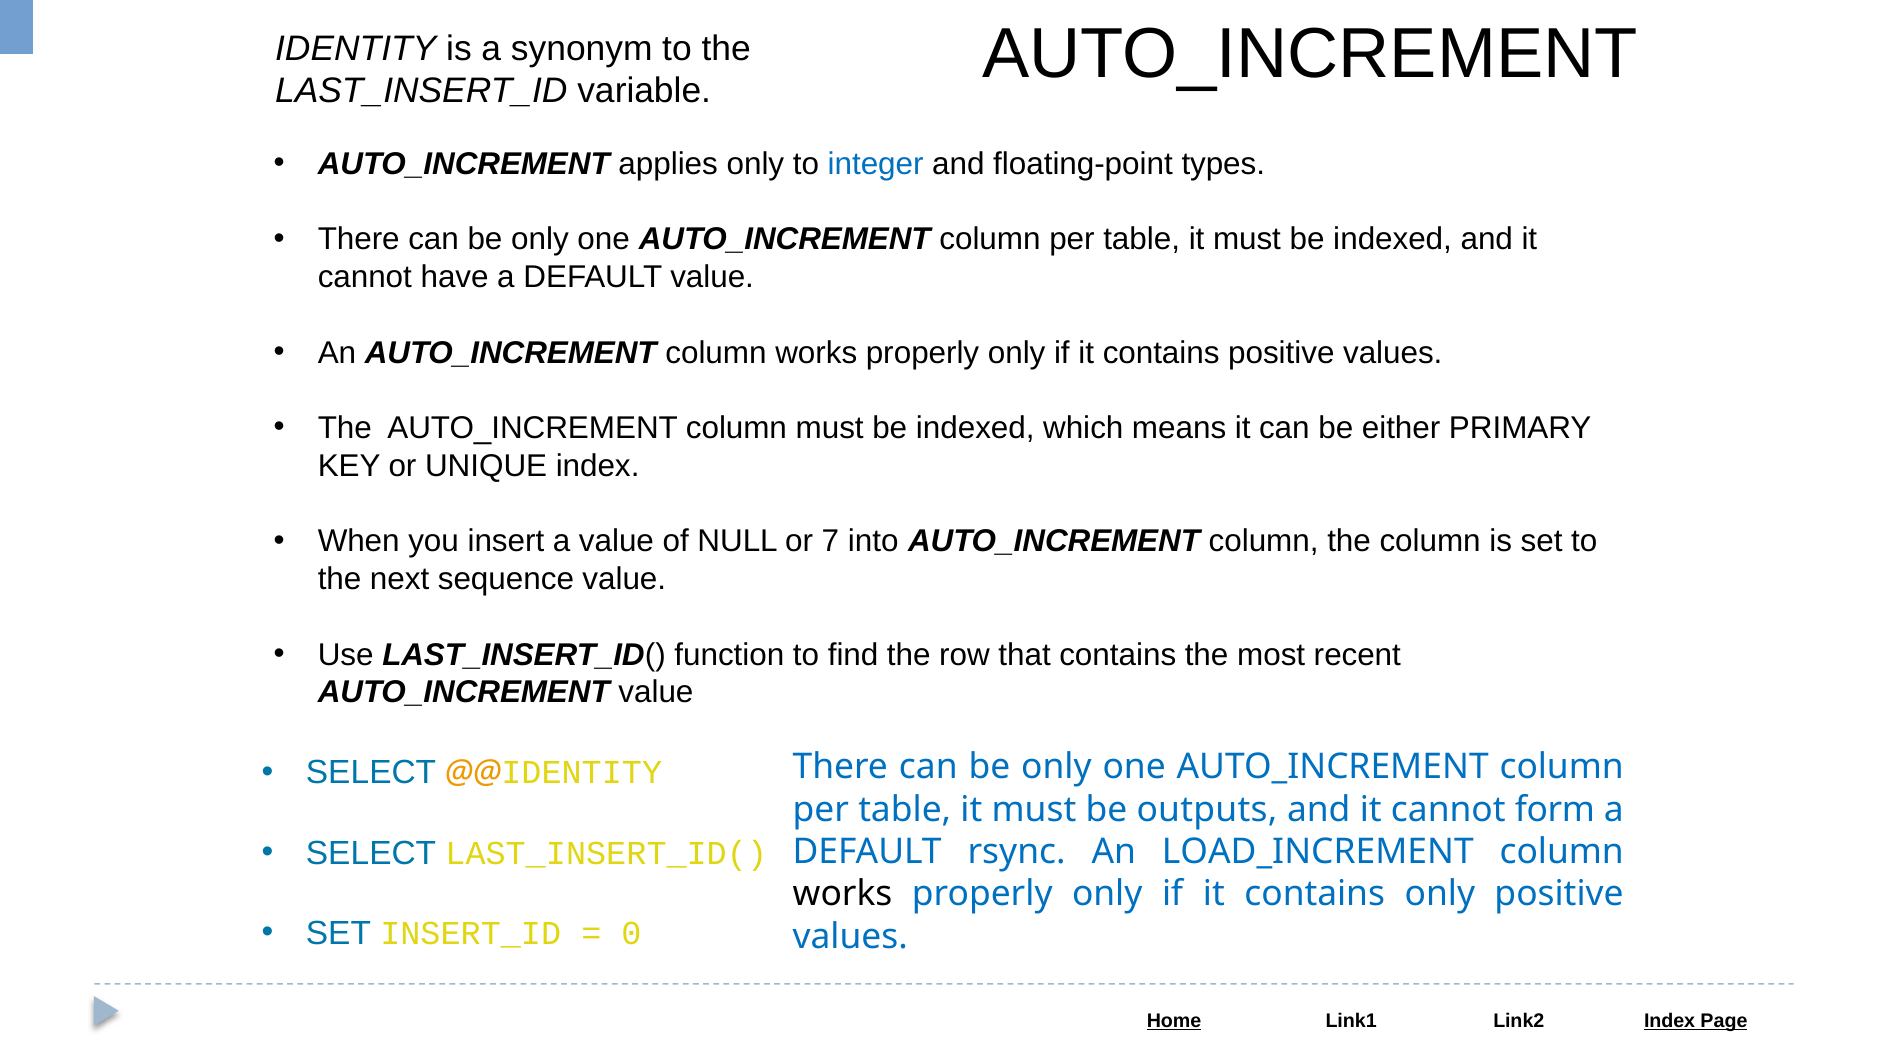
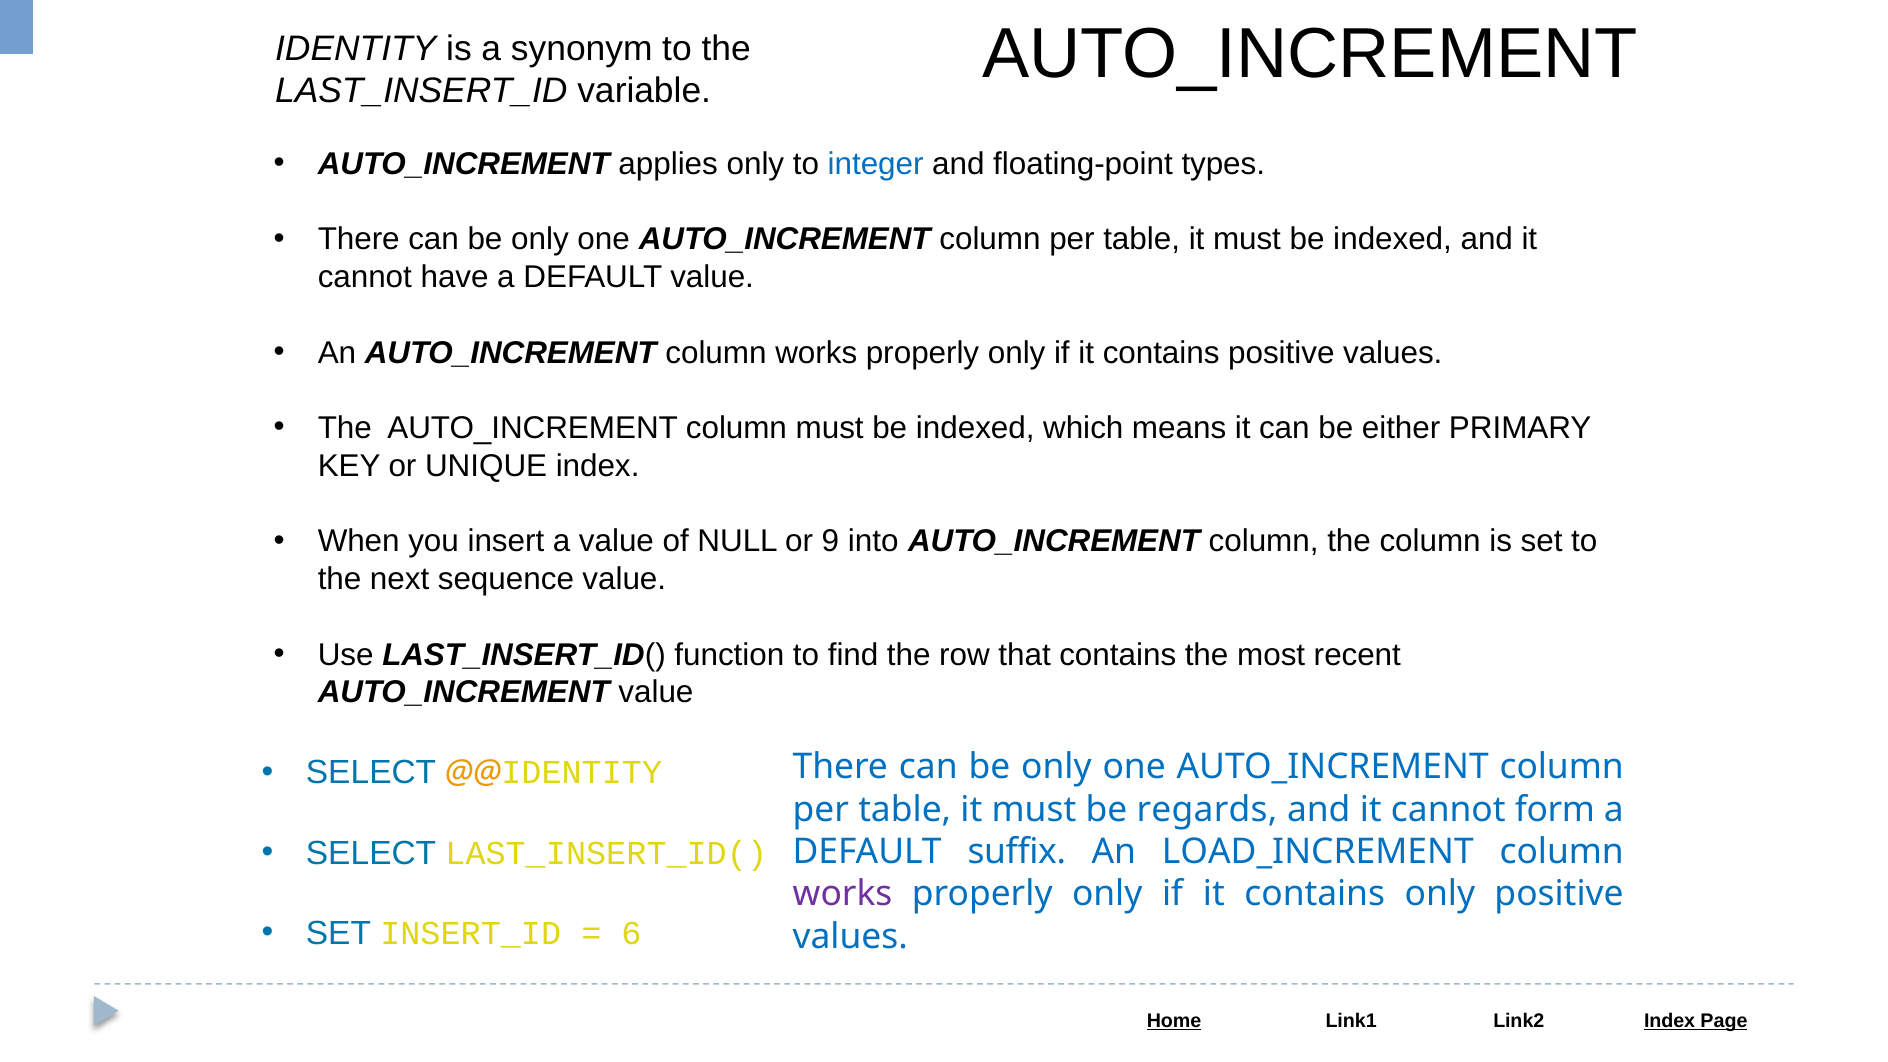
7: 7 -> 9 (830, 542)
outputs: outputs -> regards (1207, 809)
rsync: rsync -> suffix (1017, 852)
works colour: black -> purple (843, 894)
0: 0 -> 6 (632, 933)
